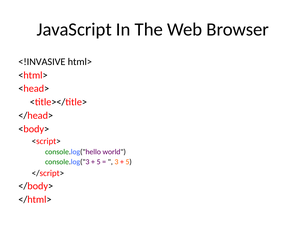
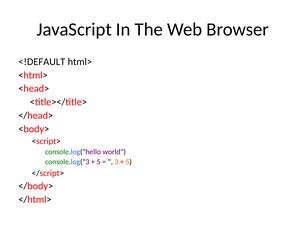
<!INVASIVE: <!INVASIVE -> <!DEFAULT (42, 62)
